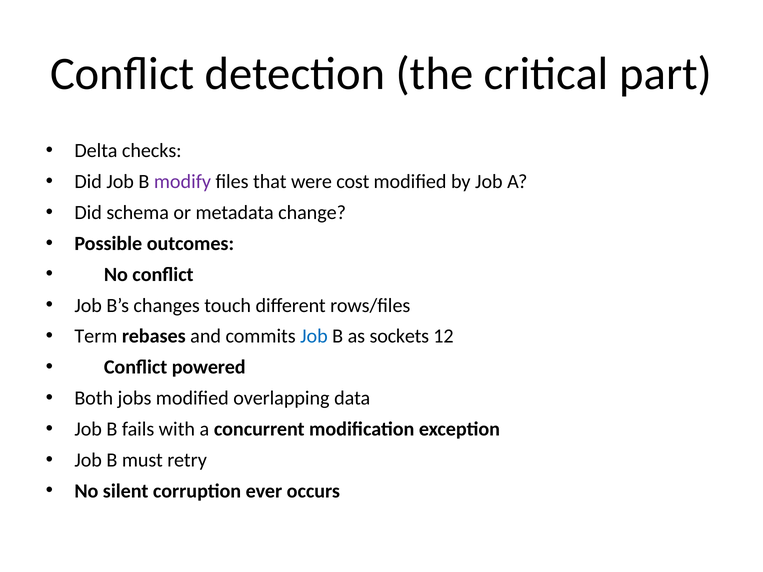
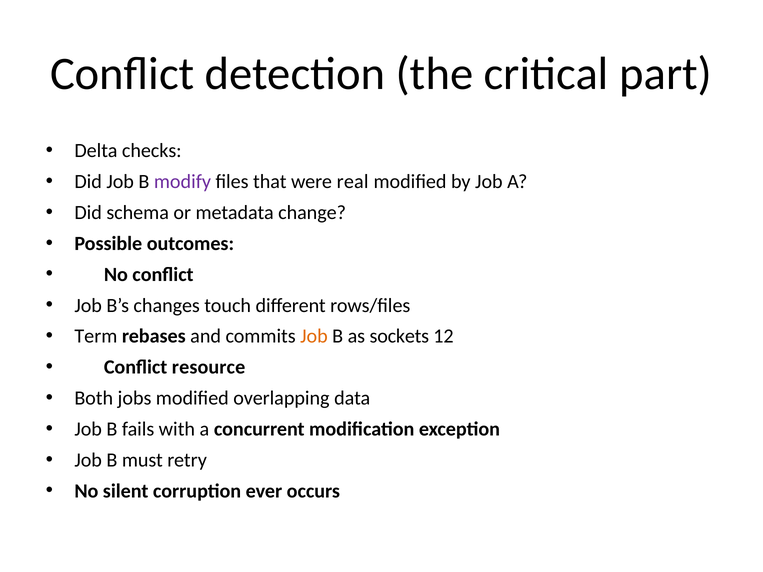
cost: cost -> real (353, 182)
Job colour: blue -> orange (314, 336)
powered: powered -> resource (209, 367)
